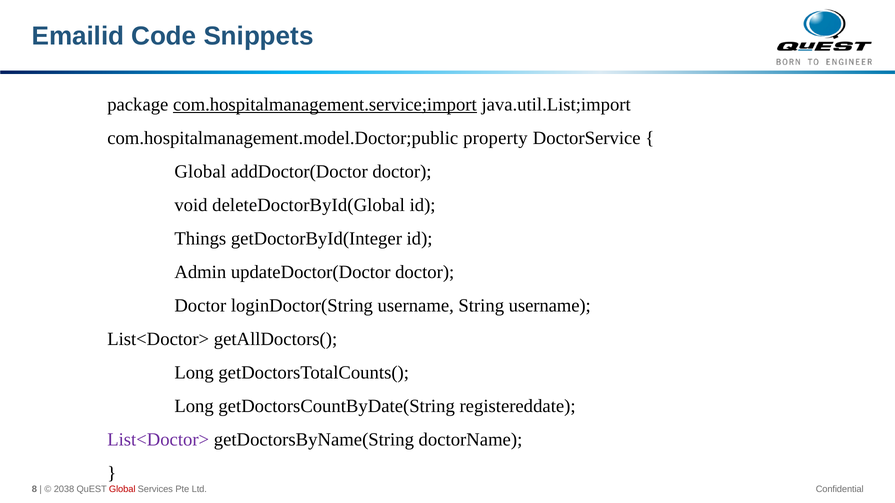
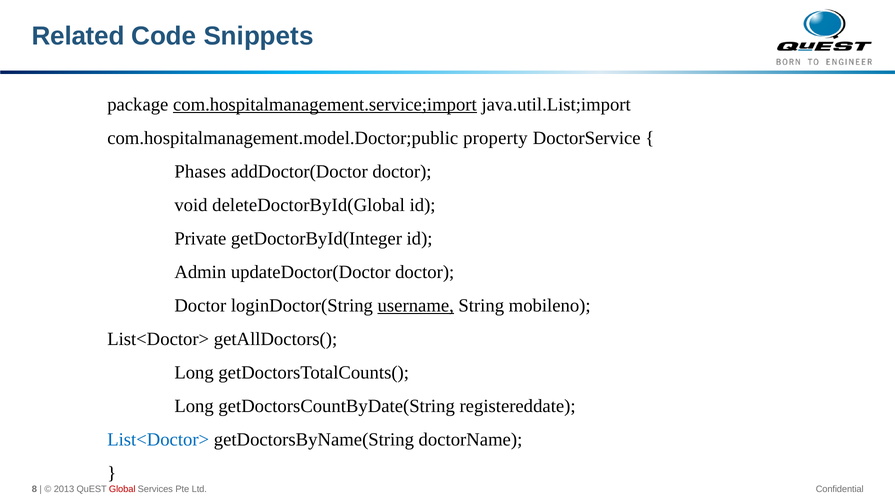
Emailid: Emailid -> Related (78, 36)
Global: Global -> Phases (200, 172)
Things: Things -> Private (200, 239)
username underline: none -> present (416, 306)
String username: username -> mobileno (550, 306)
List<Doctor> colour: purple -> blue (158, 440)
2038: 2038 -> 2013 (64, 490)
